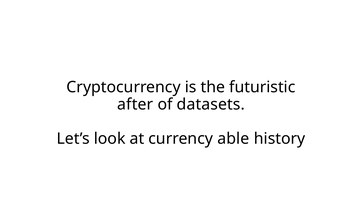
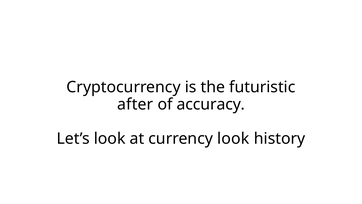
datasets: datasets -> accuracy (211, 104)
currency able: able -> look (233, 138)
